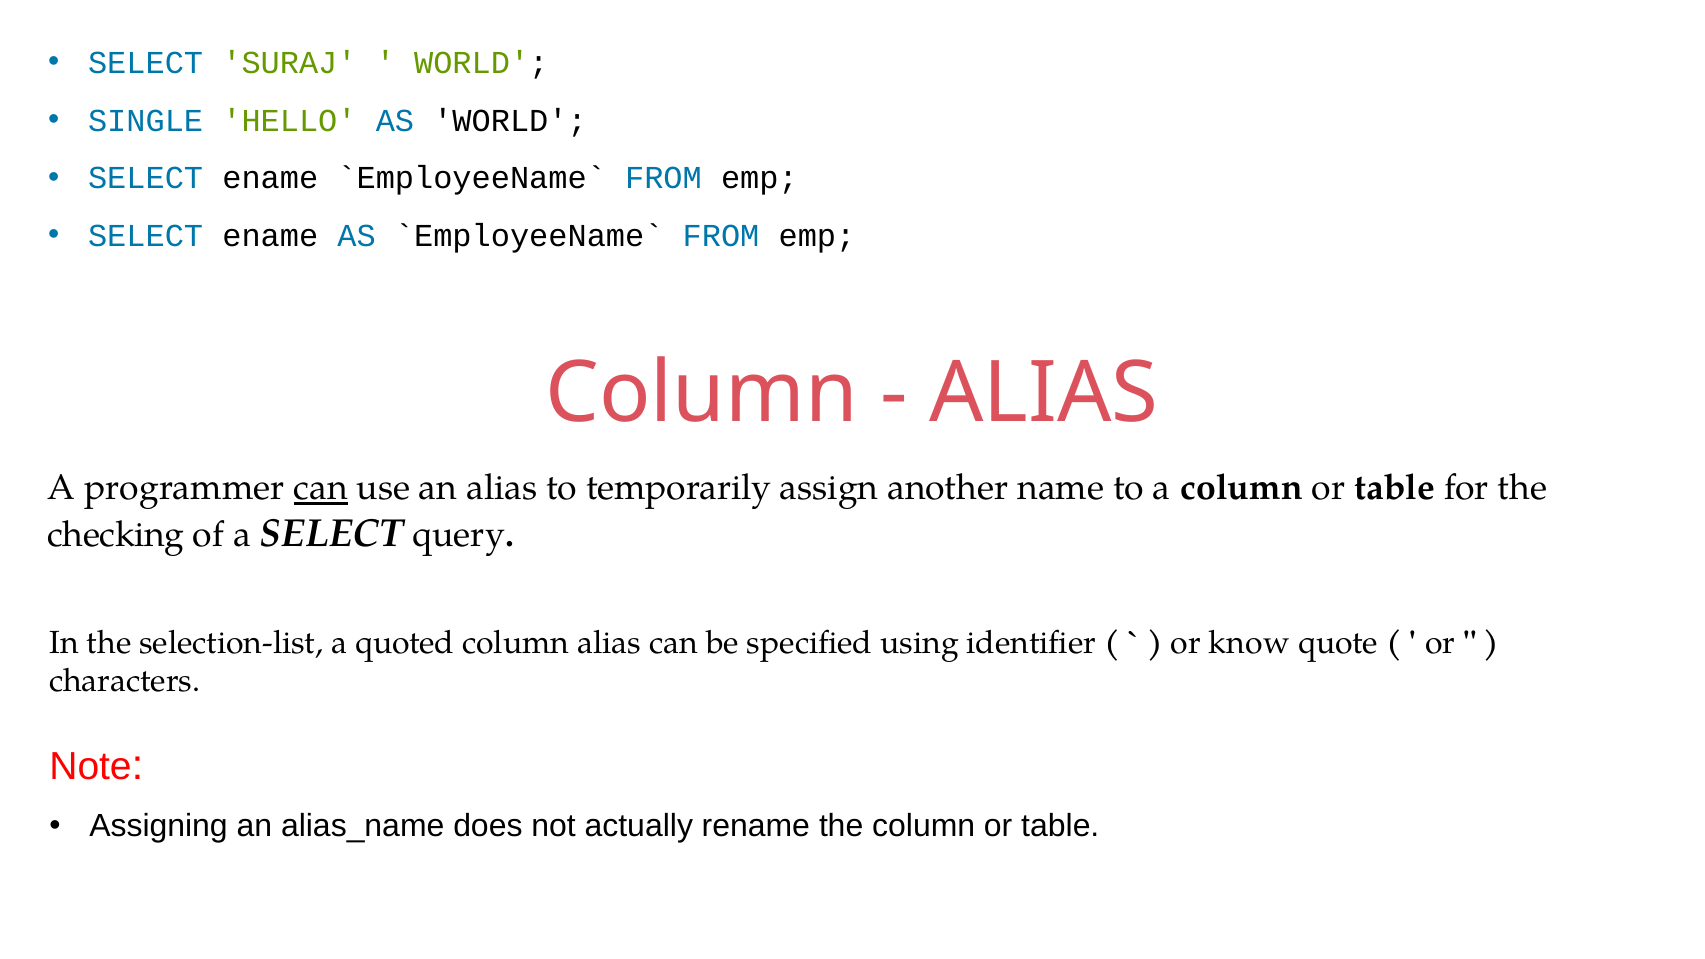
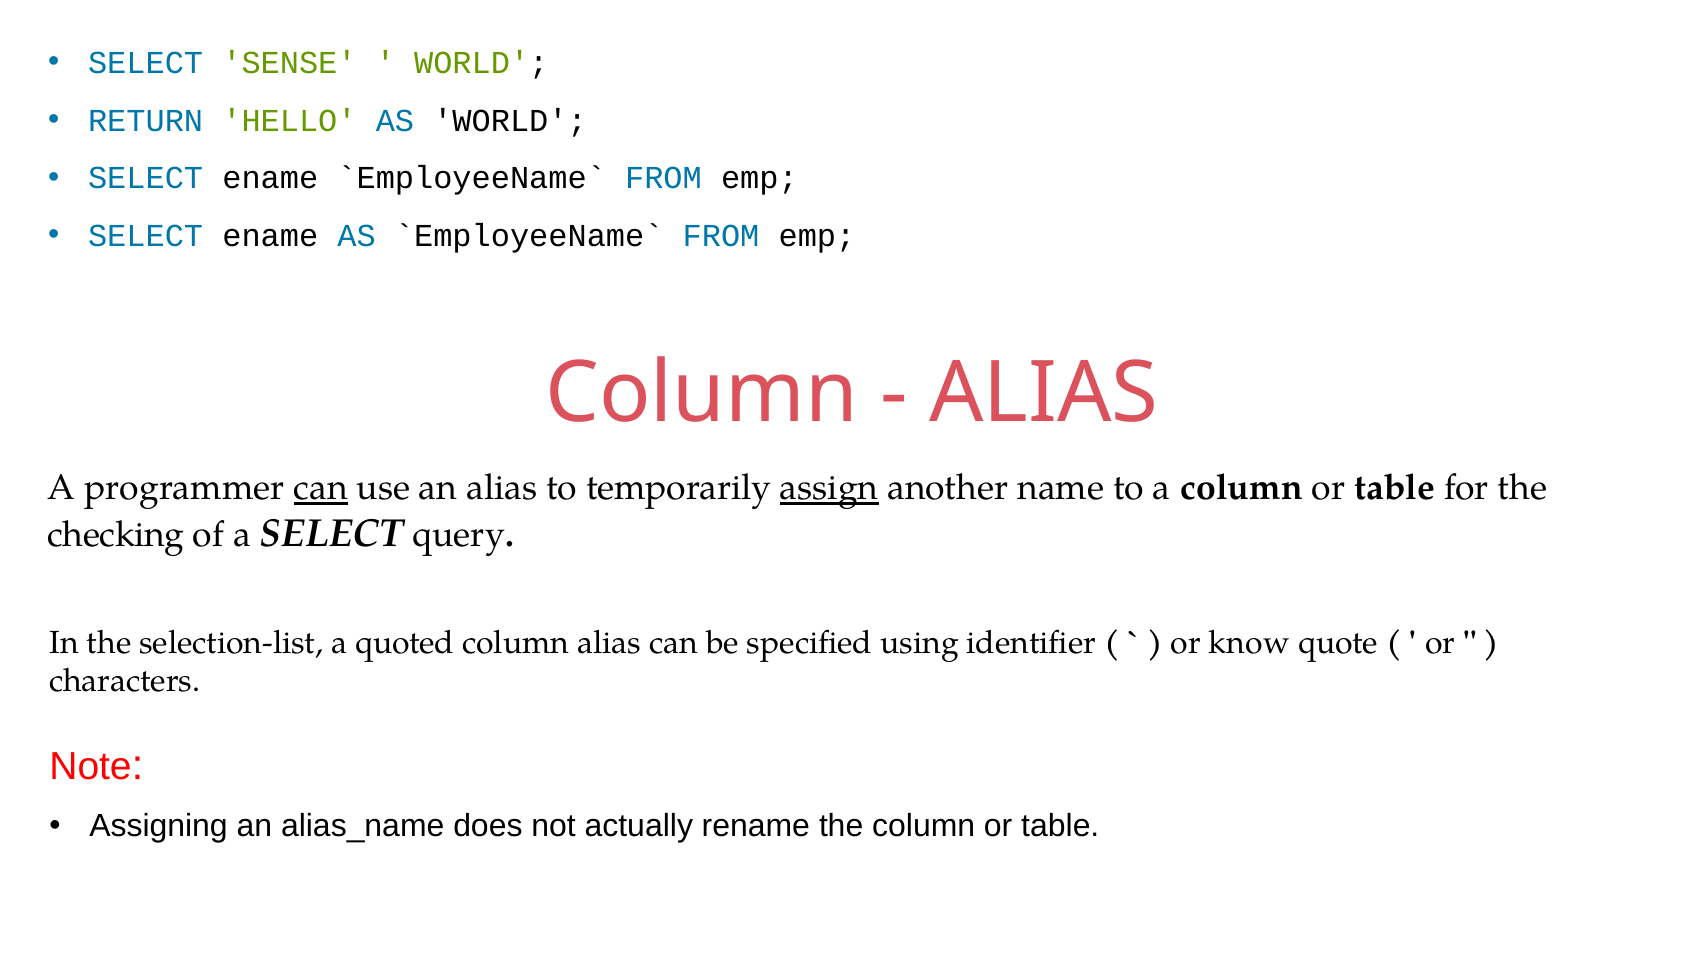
SURAJ: SURAJ -> SENSE (289, 63)
SINGLE: SINGLE -> RETURN (146, 121)
assign underline: none -> present (829, 488)
